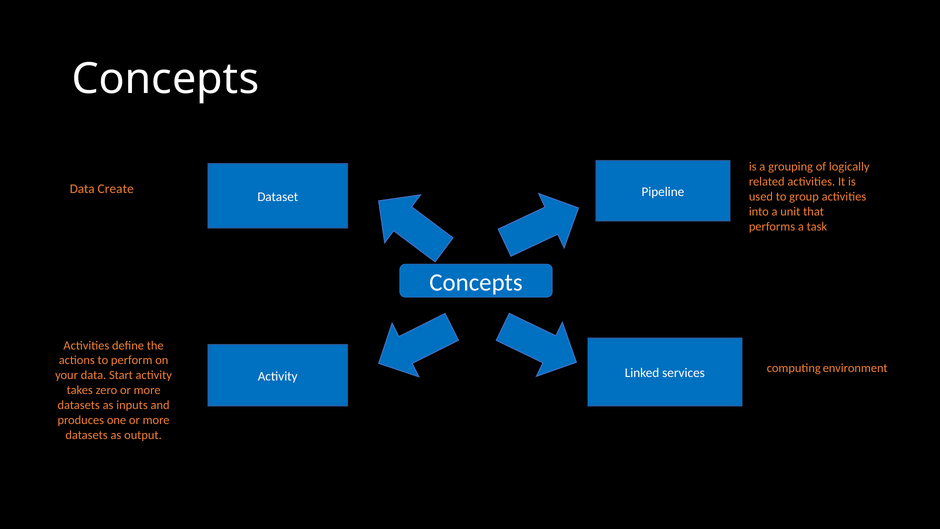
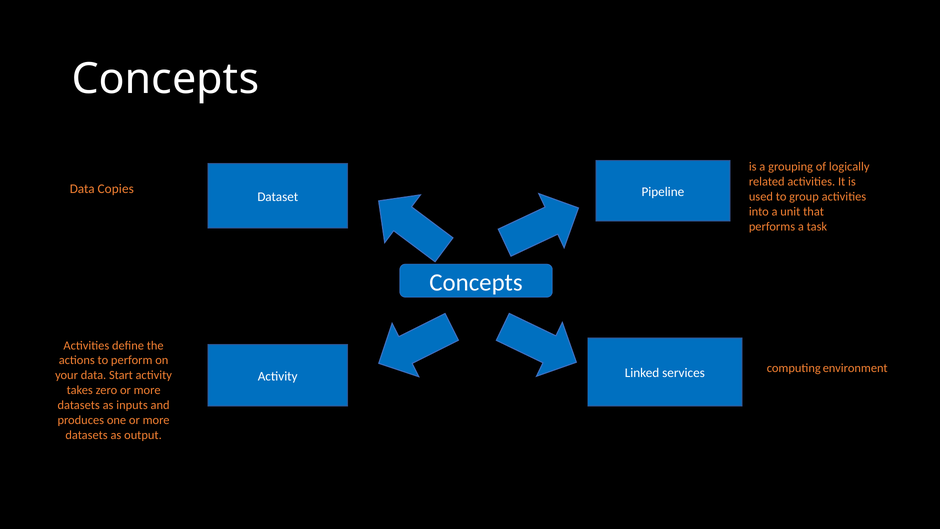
Create: Create -> Copies (116, 189)
